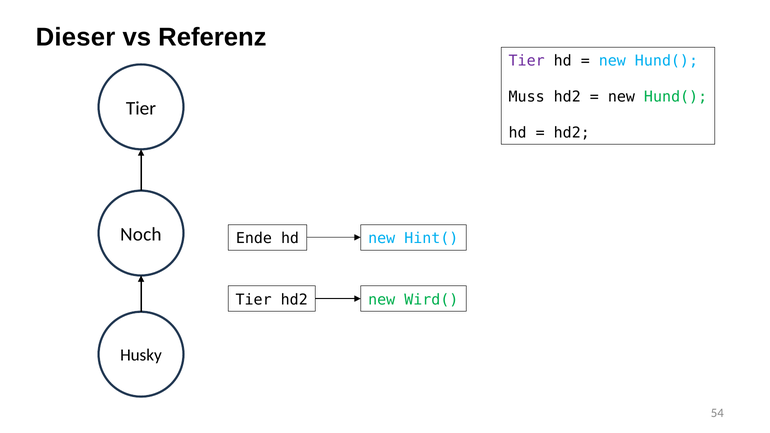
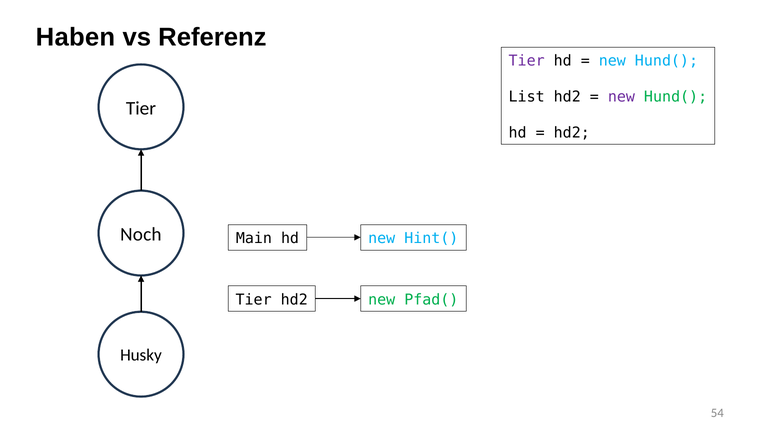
Dieser: Dieser -> Haben (75, 37)
Muss: Muss -> List (527, 97)
new colour: black -> purple (621, 97)
Ende: Ende -> Main (254, 238)
Wird(: Wird( -> Pfad( (431, 300)
